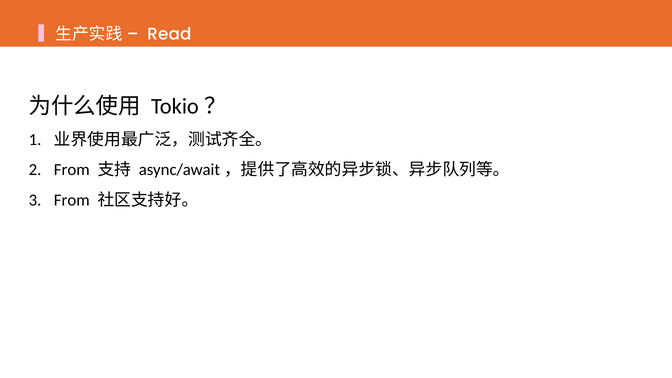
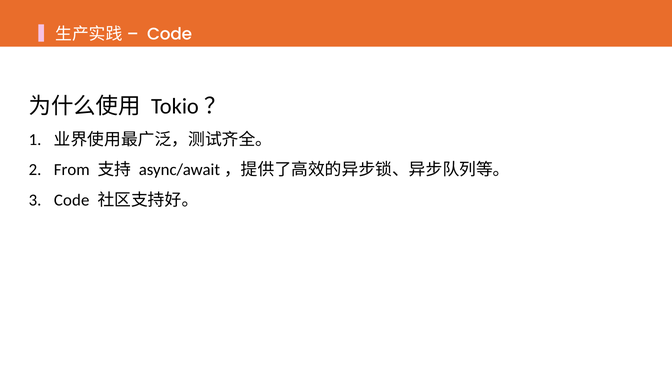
Read: Read -> Code (170, 34)
From: From -> Code (72, 200)
